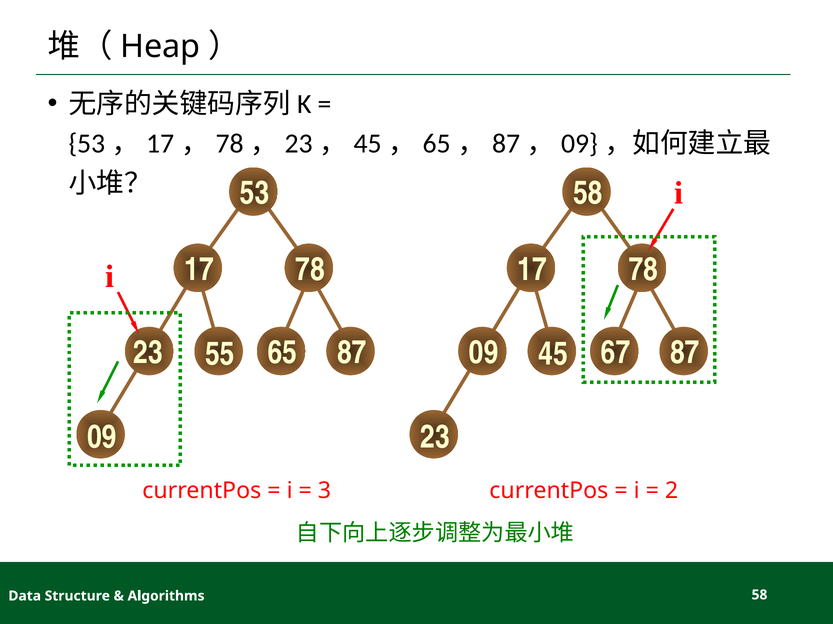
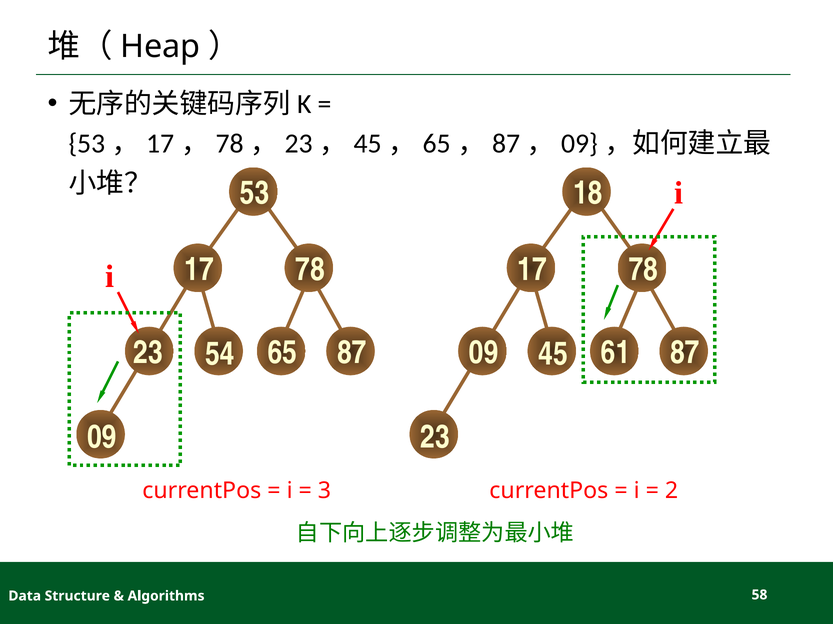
53 58: 58 -> 18 (588, 193)
55: 55 -> 54 (220, 354)
67: 67 -> 61 (616, 353)
